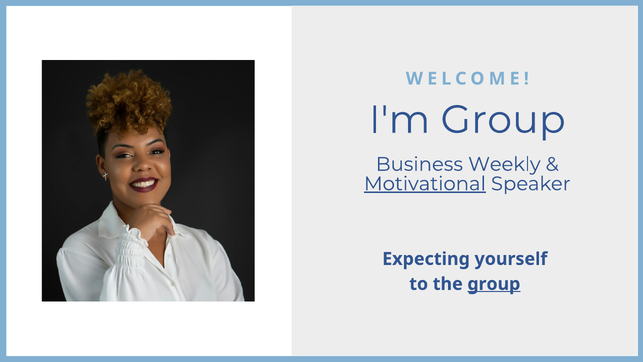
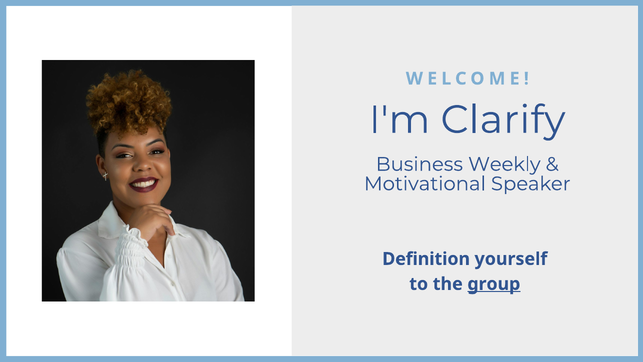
I'm Group: Group -> Clarify (503, 120)
Motivational underline: present -> none (425, 184)
Expecting: Expecting -> Definition (426, 259)
